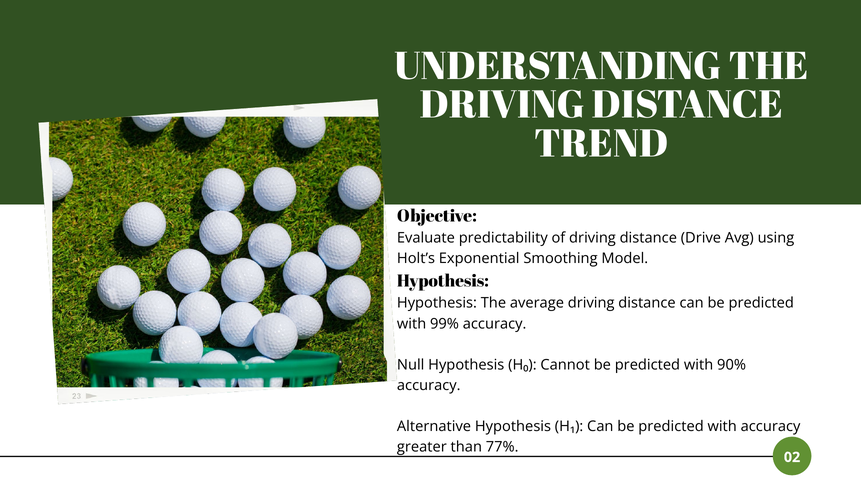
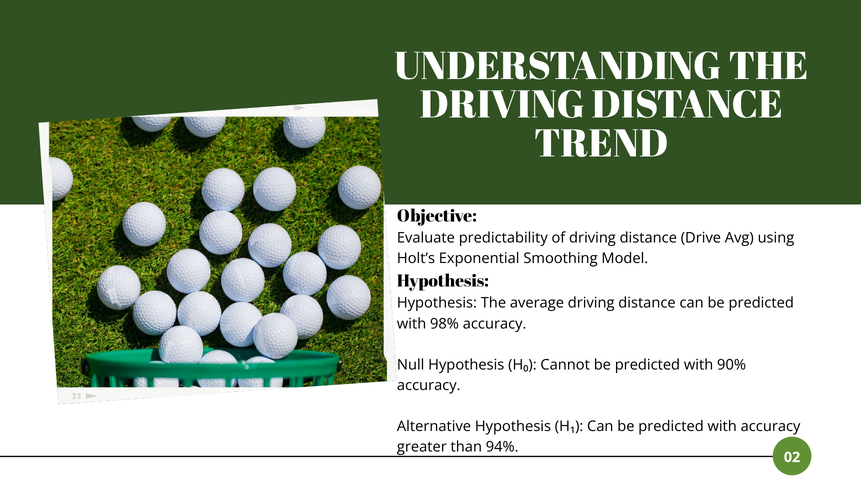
99%: 99% -> 98% (445, 324)
77%: 77% -> 94% (502, 447)
